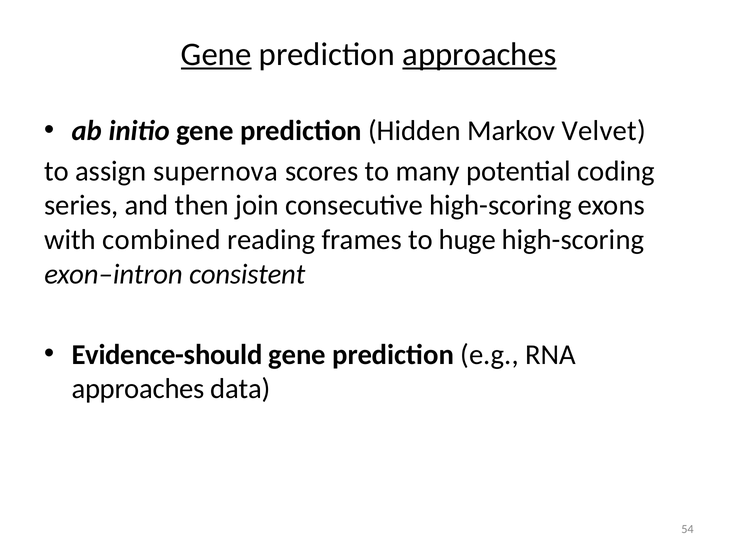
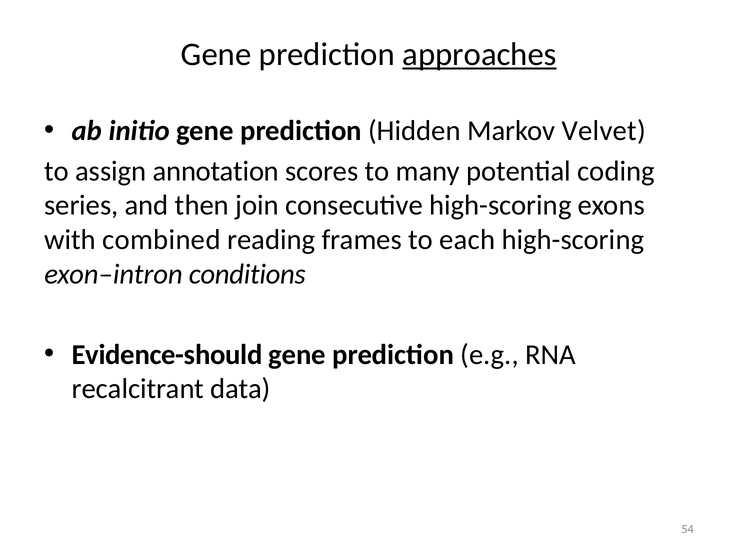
Gene underline: present -> none (216, 54)
supernova: supernova -> annotation (216, 171)
huge: huge -> each (467, 240)
consistent: consistent -> conditions (247, 274)
approaches: approaches -> recalcitrant (138, 389)
